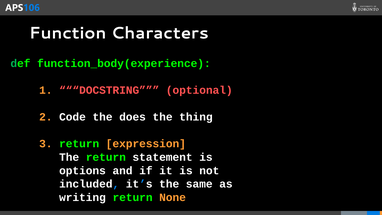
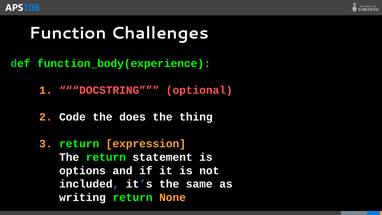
Characters: Characters -> Challenges (160, 33)
